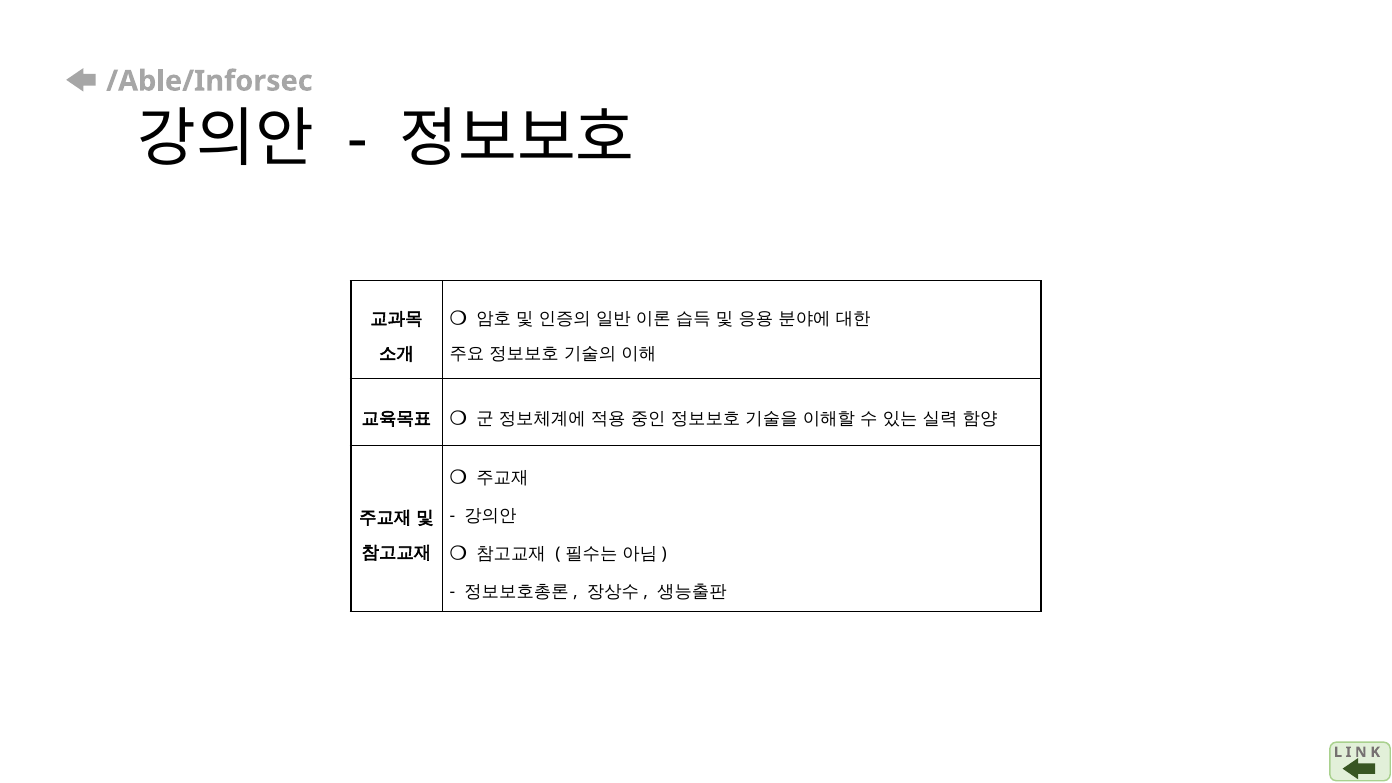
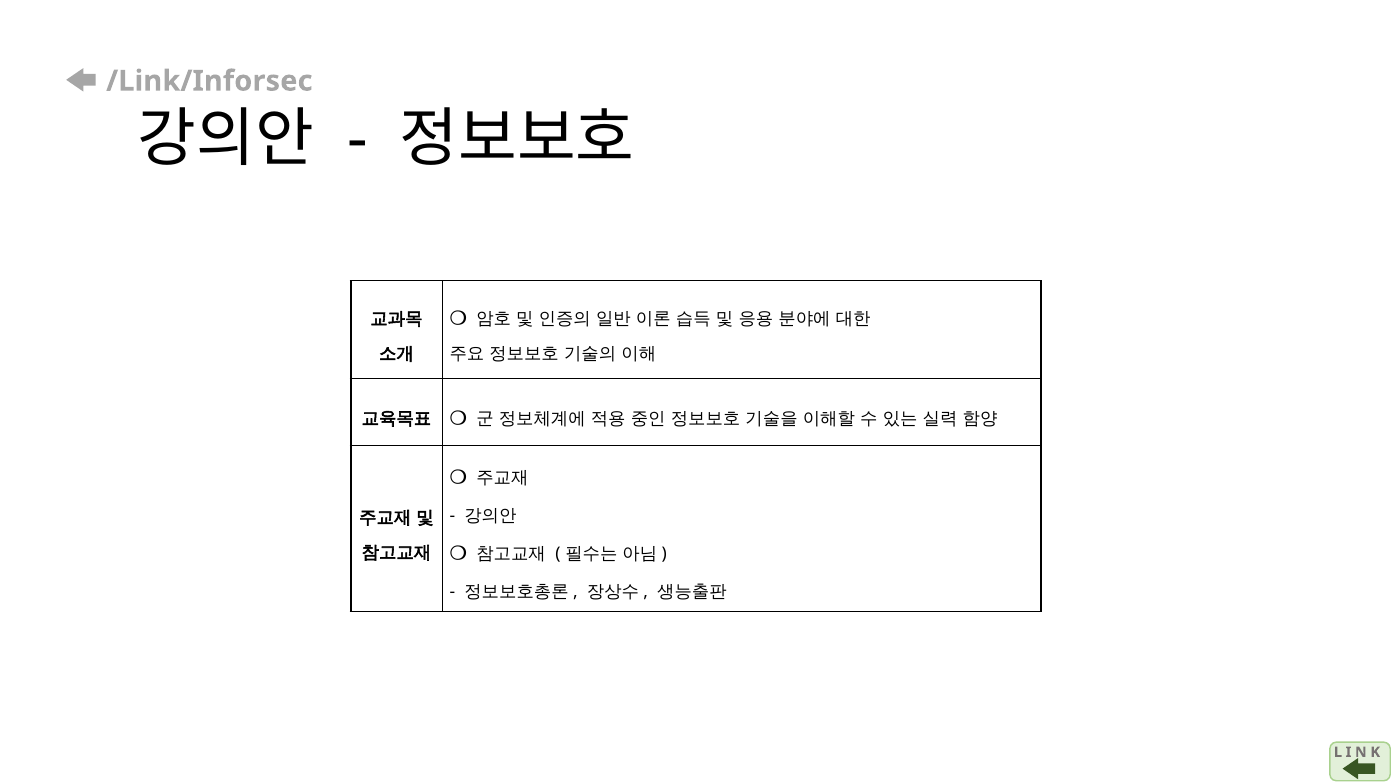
/Able/Inforsec: /Able/Inforsec -> /Link/Inforsec (209, 81)
